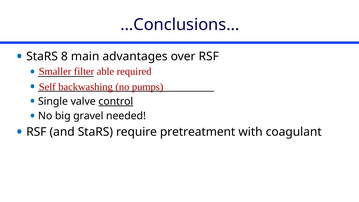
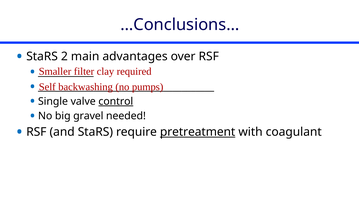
8: 8 -> 2 (64, 56)
able: able -> clay (105, 71)
pretreatment underline: none -> present (198, 132)
